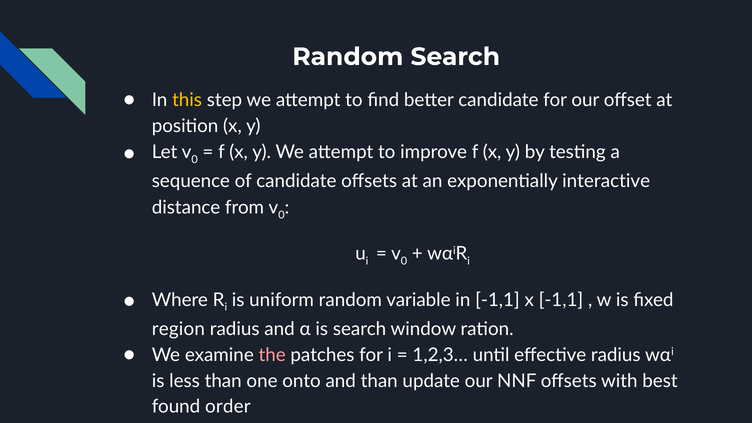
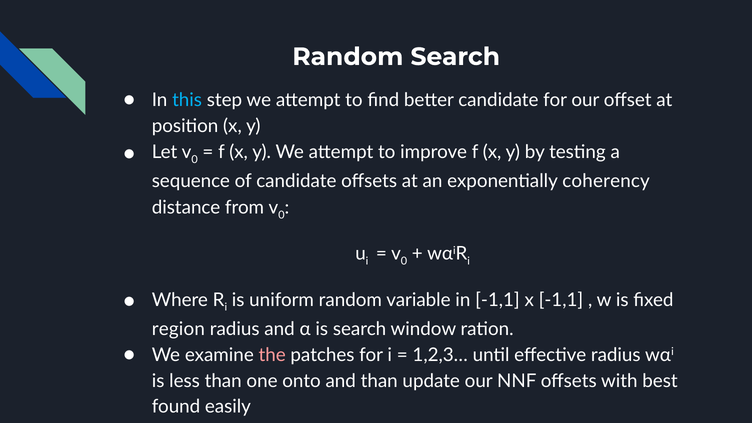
this colour: yellow -> light blue (187, 100)
interactive: interactive -> coherency (606, 181)
order: order -> easily (228, 407)
